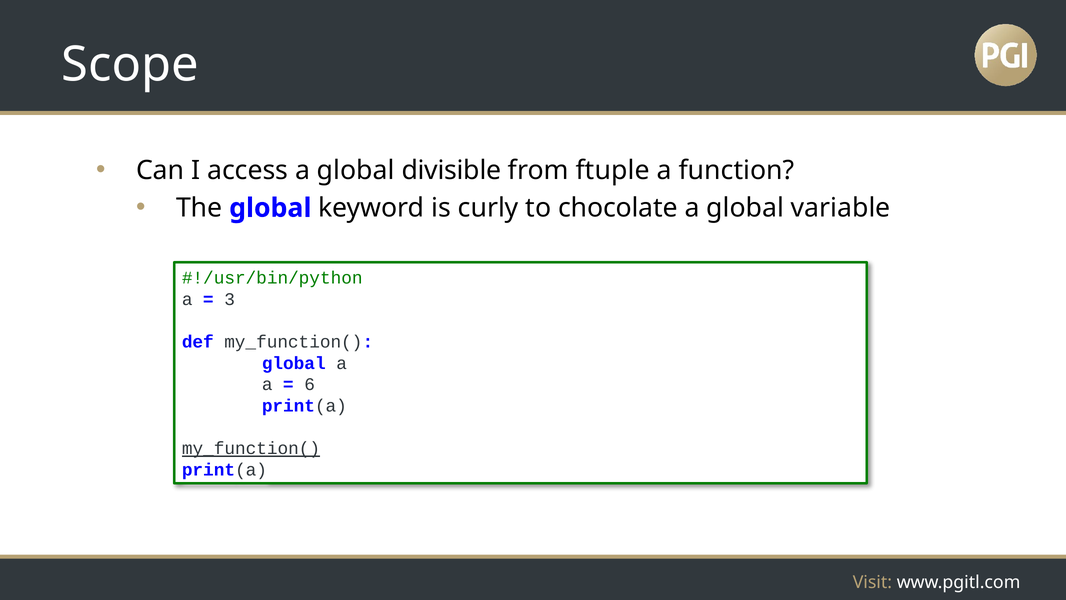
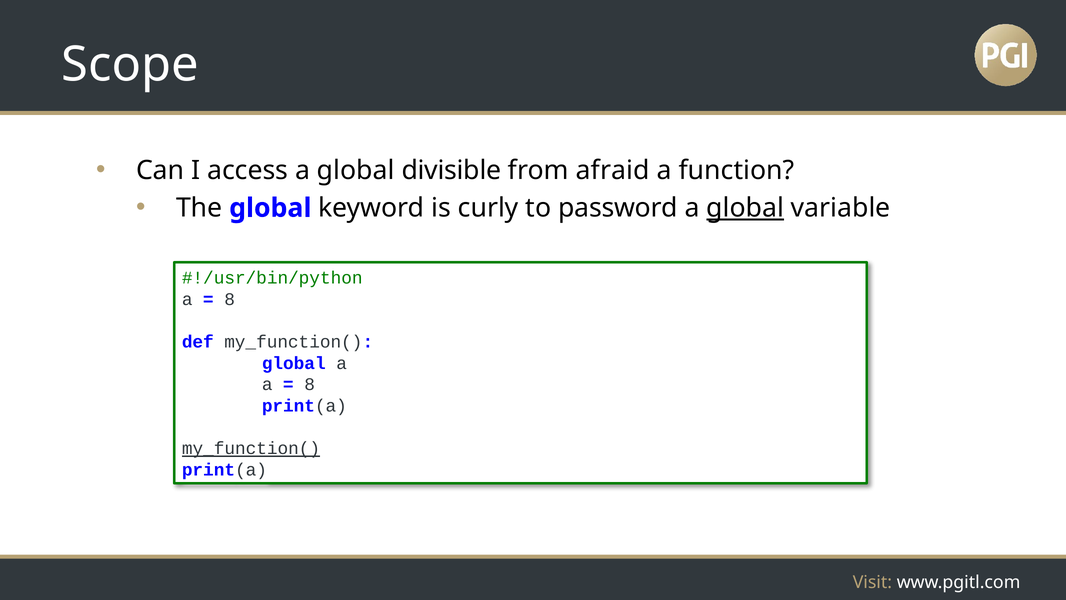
ftuple: ftuple -> afraid (613, 171)
chocolate: chocolate -> password (618, 208)
global underline: none -> present (745, 208)
3: 3 -> 8 (230, 299)
6: 6 -> 8 (310, 384)
